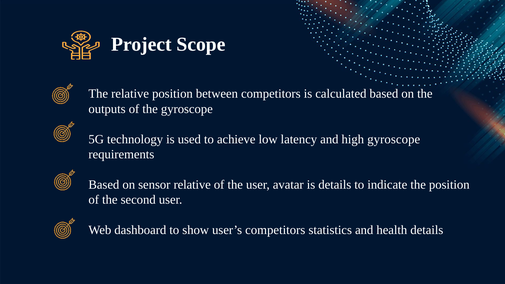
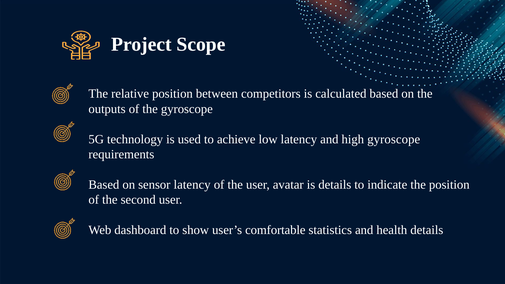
sensor relative: relative -> latency (192, 185)
user’s competitors: competitors -> comfortable (275, 230)
